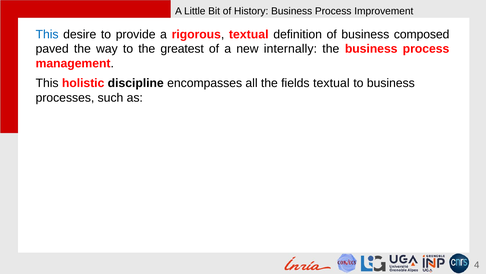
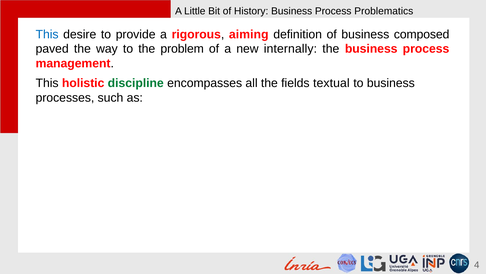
Improvement: Improvement -> Problematics (384, 11)
rigorous textual: textual -> aiming (249, 34)
greatest: greatest -> problem (182, 49)
discipline colour: black -> green (136, 83)
